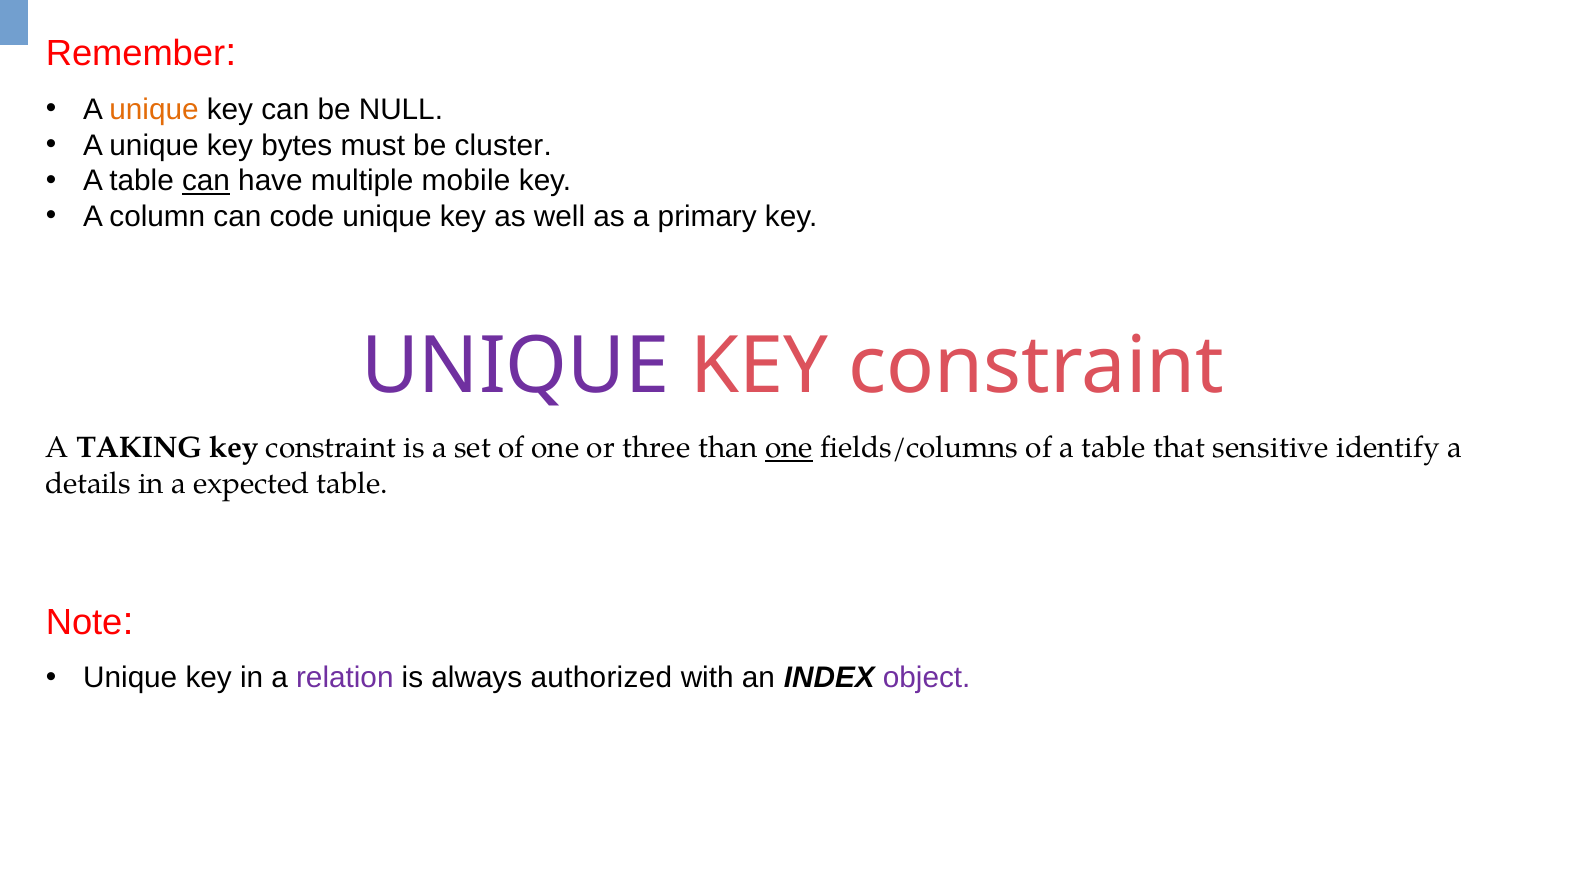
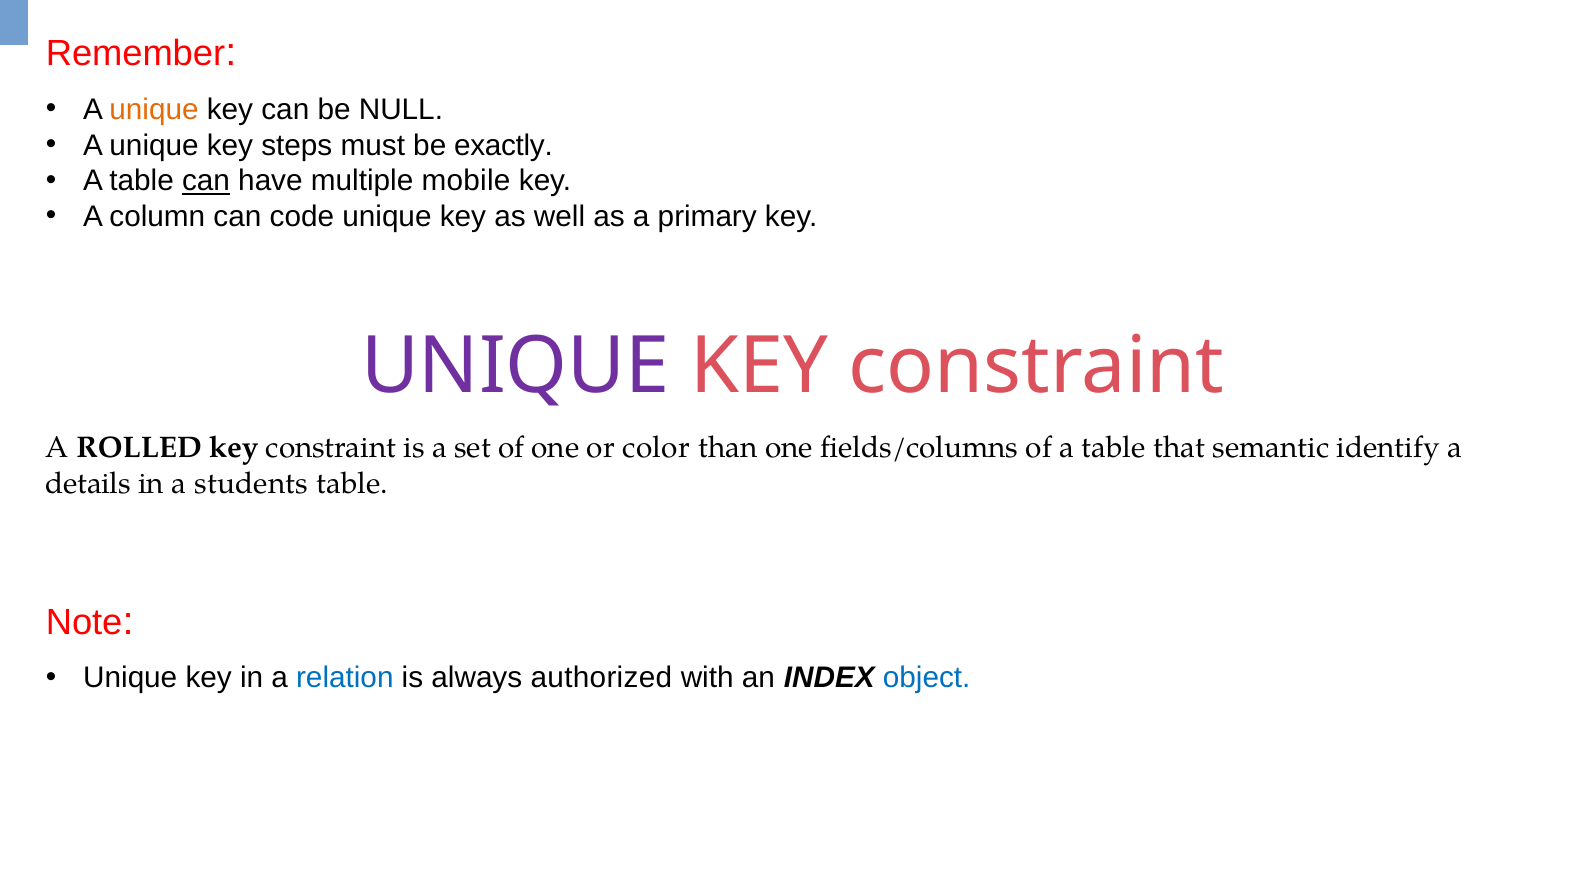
bytes: bytes -> steps (297, 145)
cluster: cluster -> exactly (503, 145)
TAKING: TAKING -> ROLLED (139, 448)
three: three -> color (656, 448)
one underline: present -> none (789, 448)
sensitive: sensitive -> semantic (1271, 448)
expected: expected -> students (251, 484)
relation colour: purple -> blue (345, 678)
object colour: purple -> blue (927, 678)
